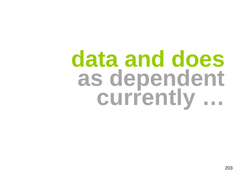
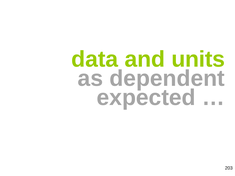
does: does -> units (198, 59)
currently: currently -> expected (146, 98)
